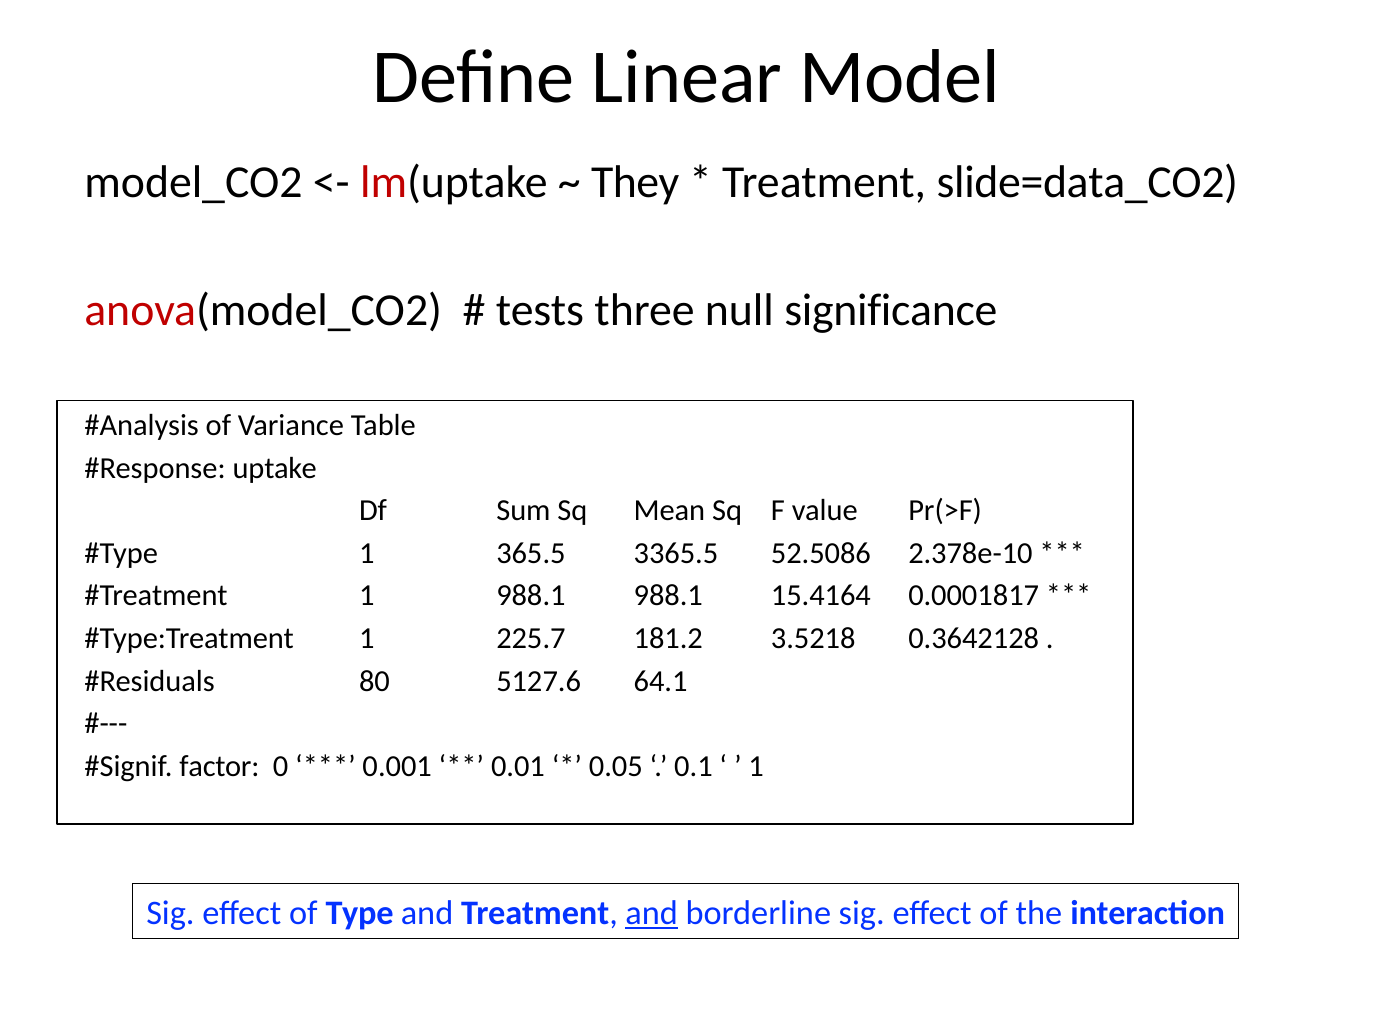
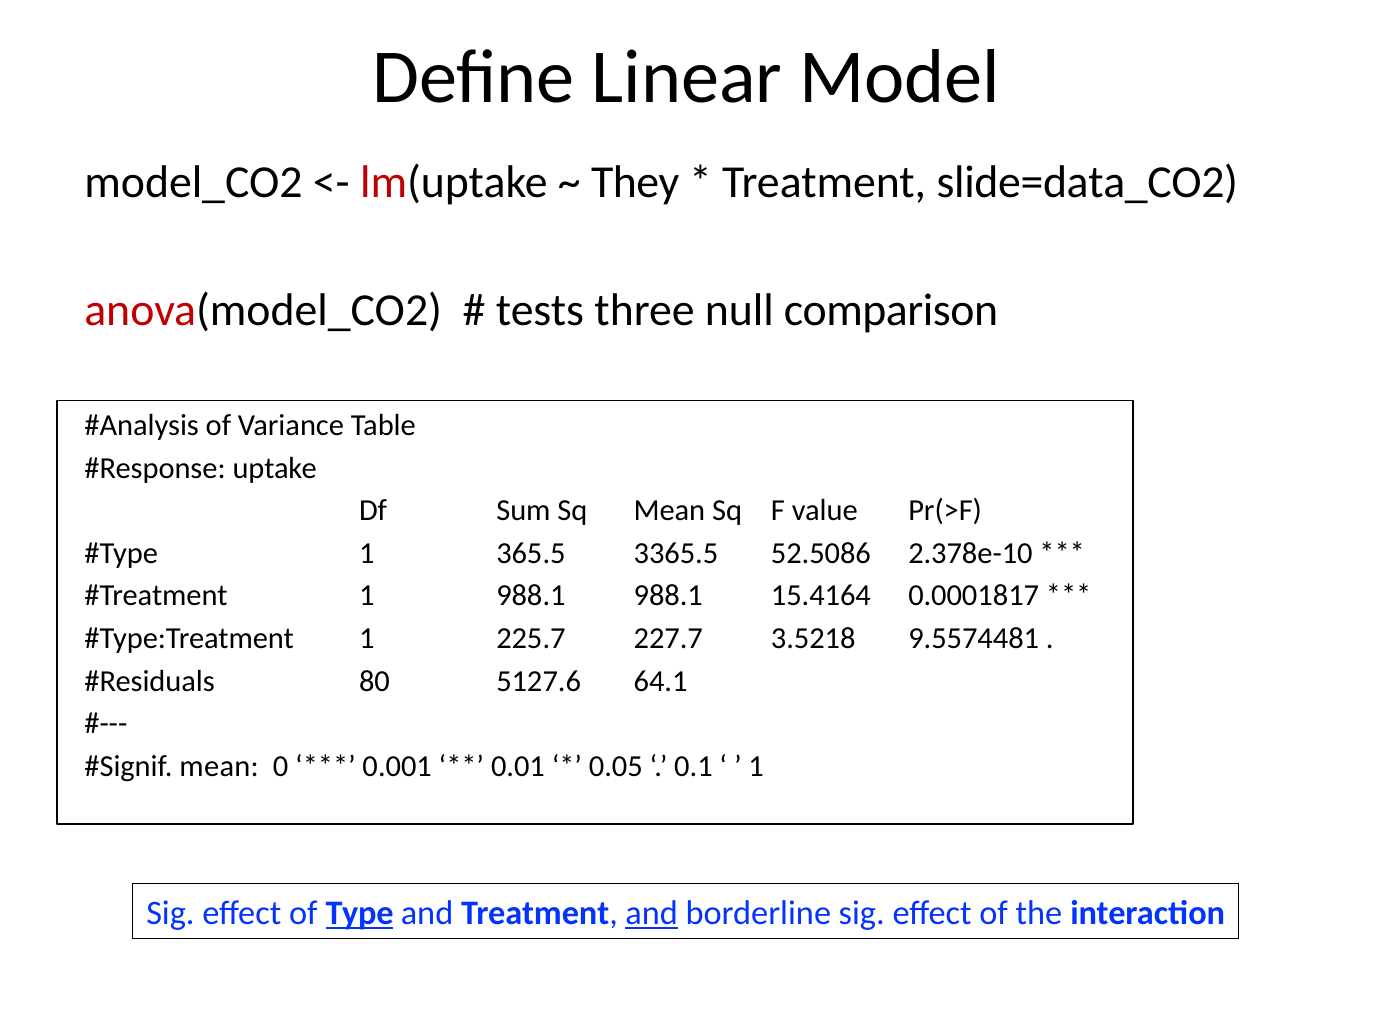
significance: significance -> comparison (891, 310)
181.2: 181.2 -> 227.7 (668, 638)
0.3642128: 0.3642128 -> 9.5574481 (974, 638)
factor: factor -> mean (219, 766)
Type underline: none -> present (360, 913)
